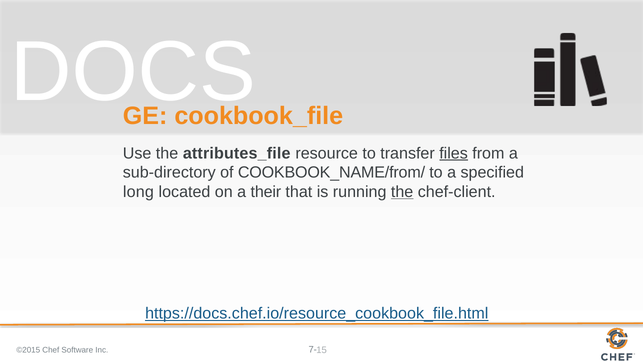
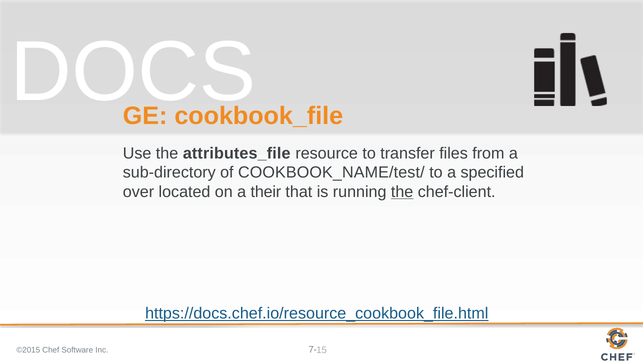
files underline: present -> none (454, 153)
COOKBOOK_NAME/from/: COOKBOOK_NAME/from/ -> COOKBOOK_NAME/test/ (331, 172)
long: long -> over (138, 192)
